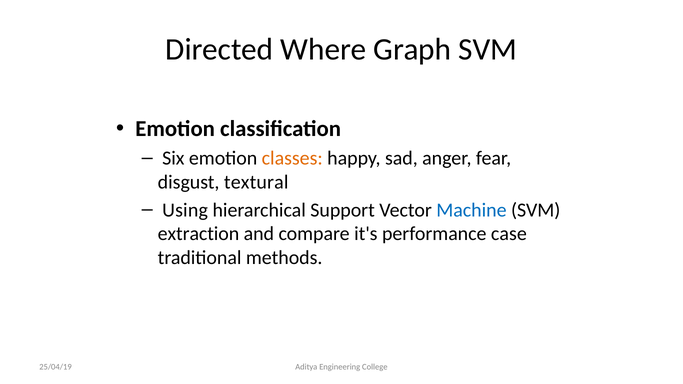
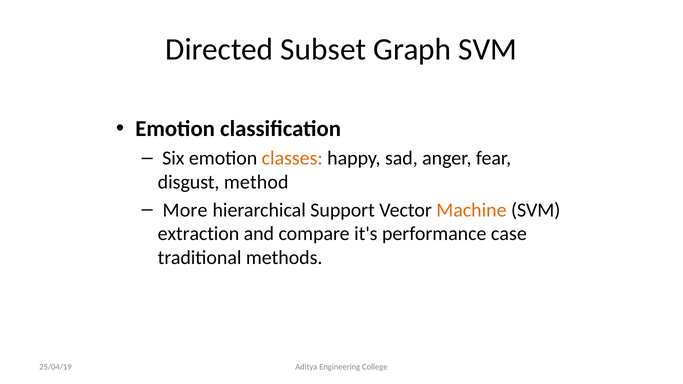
Where: Where -> Subset (323, 50)
textural: textural -> method (256, 182)
Using: Using -> More (185, 210)
Machine colour: blue -> orange (471, 210)
